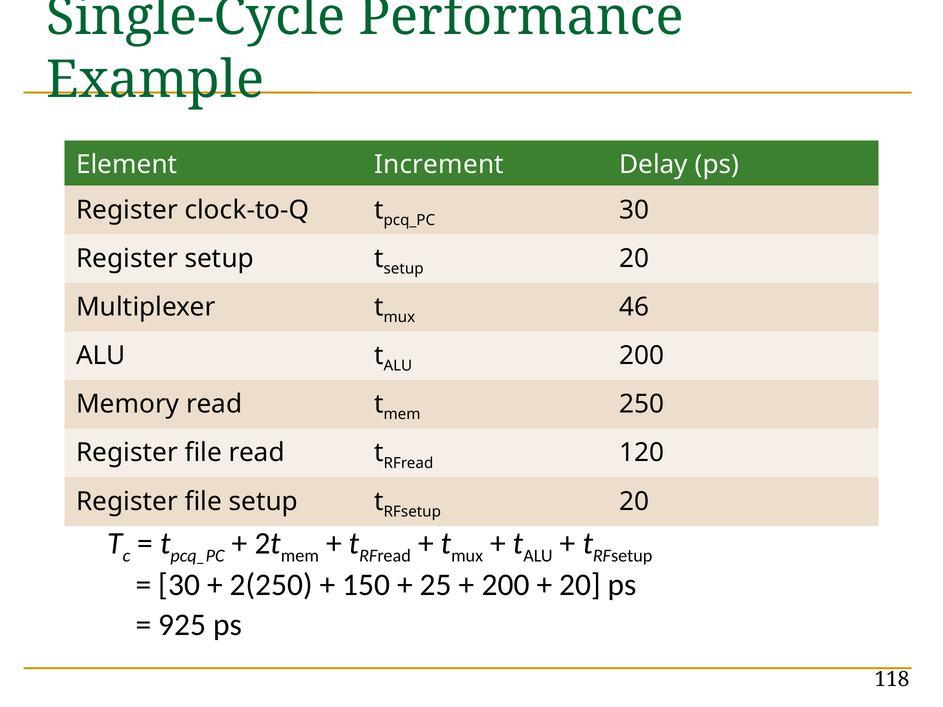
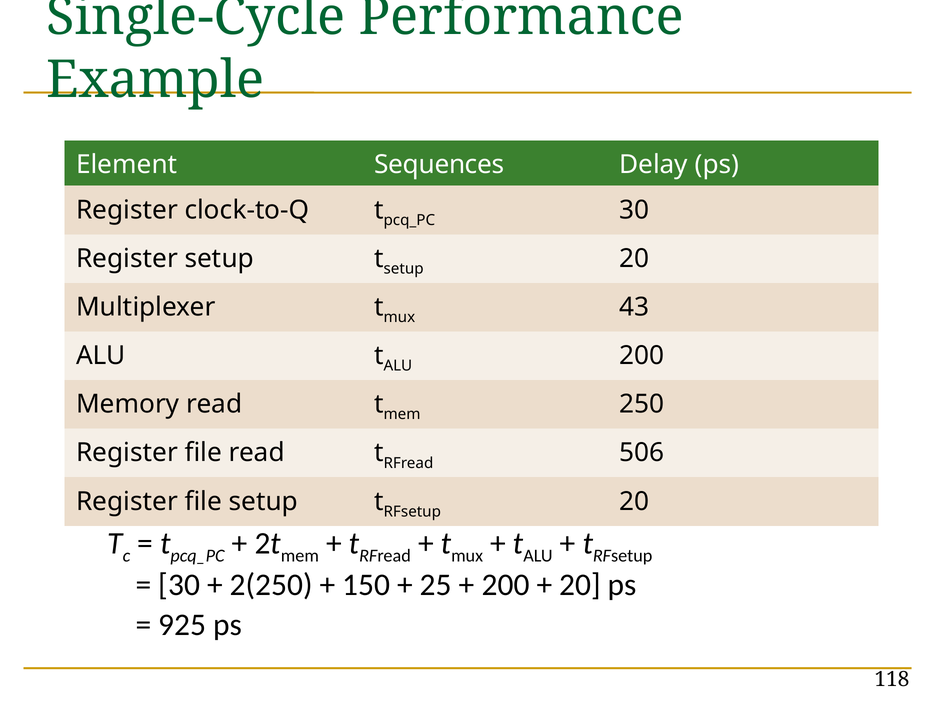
Increment: Increment -> Sequences (439, 165)
46: 46 -> 43 (634, 307)
120: 120 -> 506 (642, 453)
